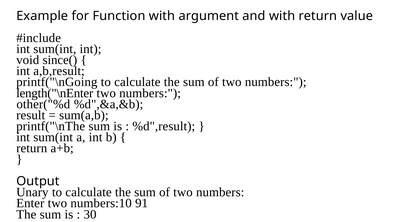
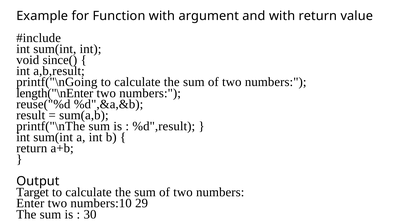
other("%d: other("%d -> reuse("%d (43, 104)
Unary: Unary -> Target (32, 192)
91: 91 -> 29 (142, 203)
